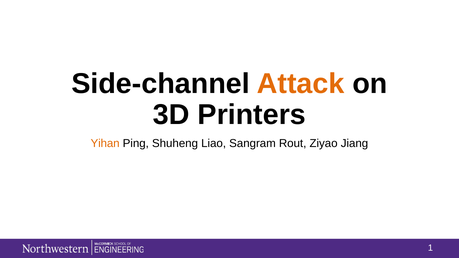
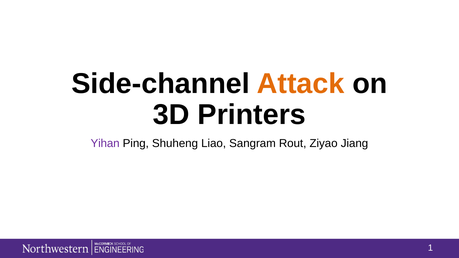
Yihan colour: orange -> purple (105, 143)
